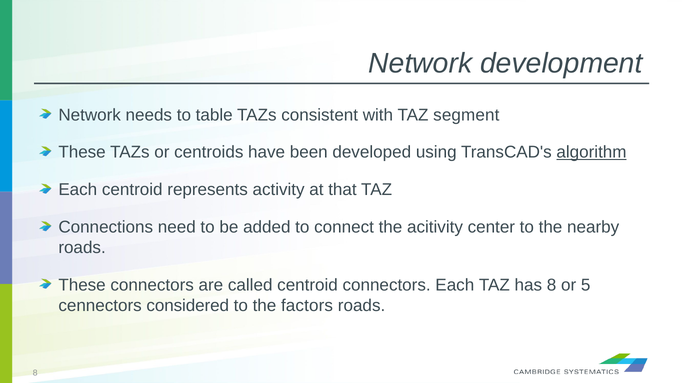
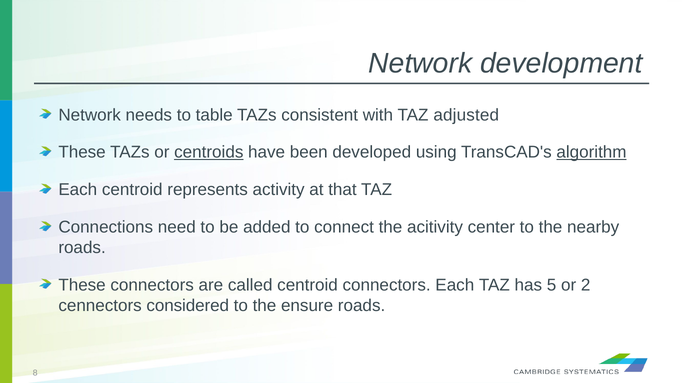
segment: segment -> adjusted (466, 115)
centroids underline: none -> present (209, 153)
has 8: 8 -> 5 (552, 286)
5: 5 -> 2 (586, 286)
factors: factors -> ensure (307, 306)
